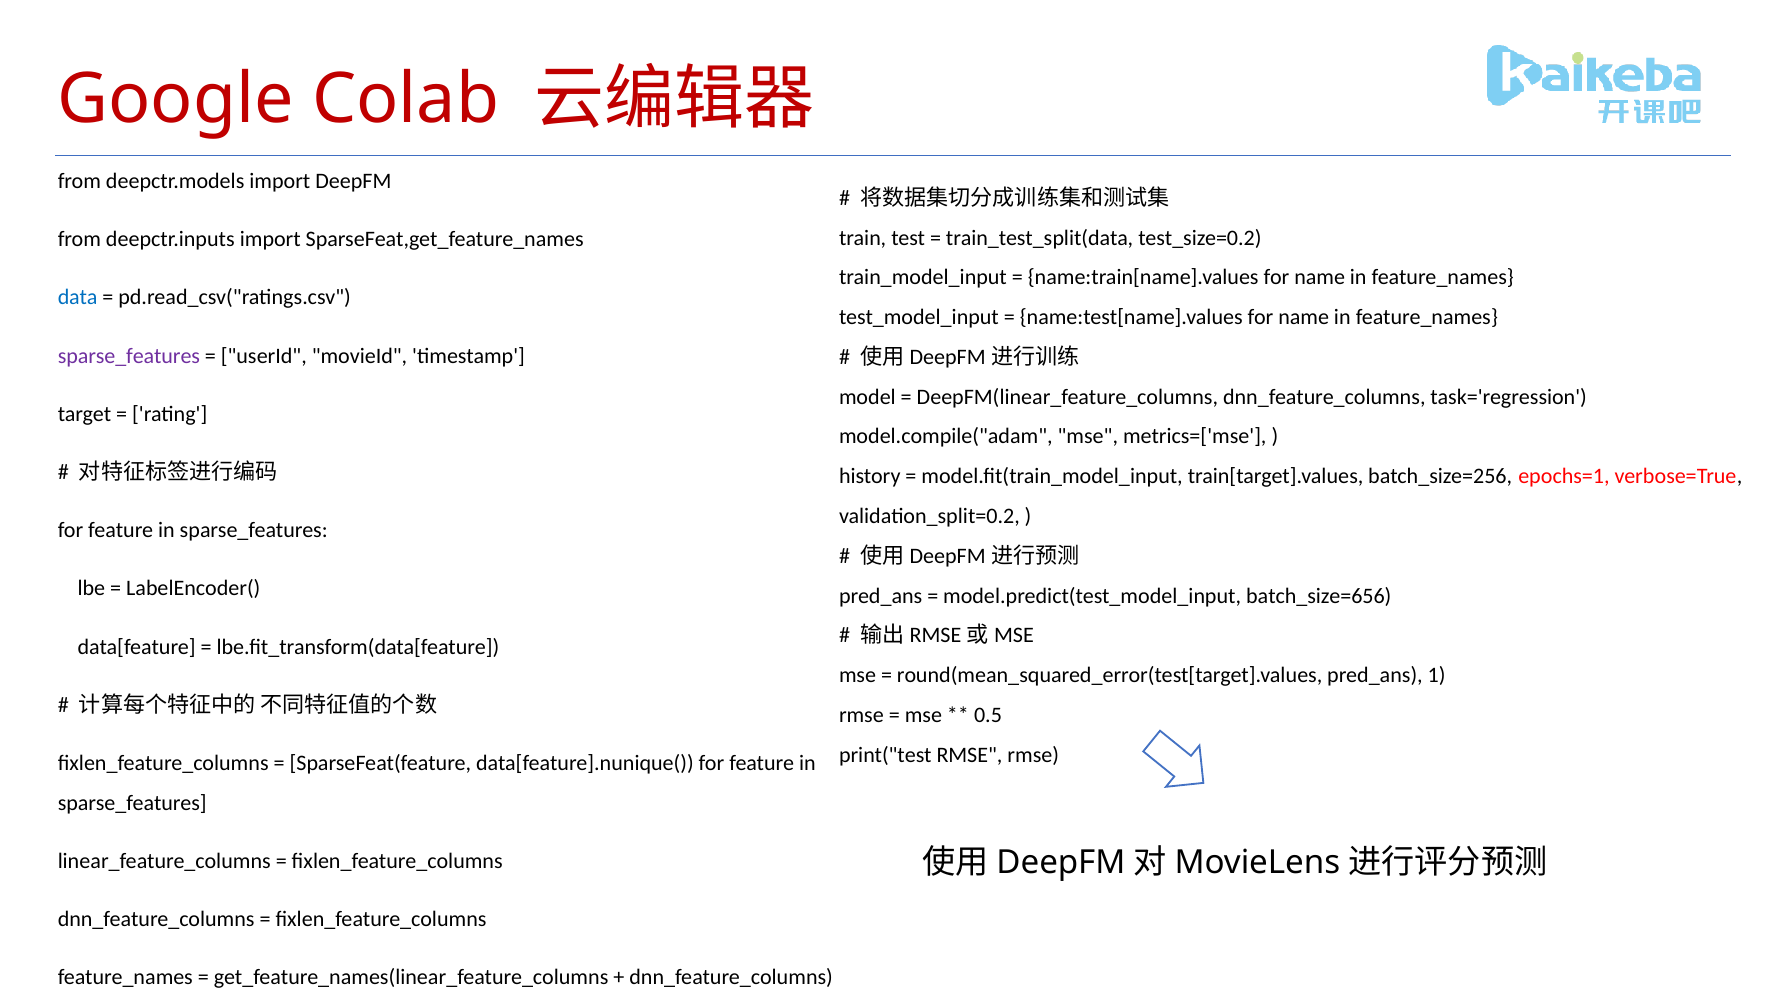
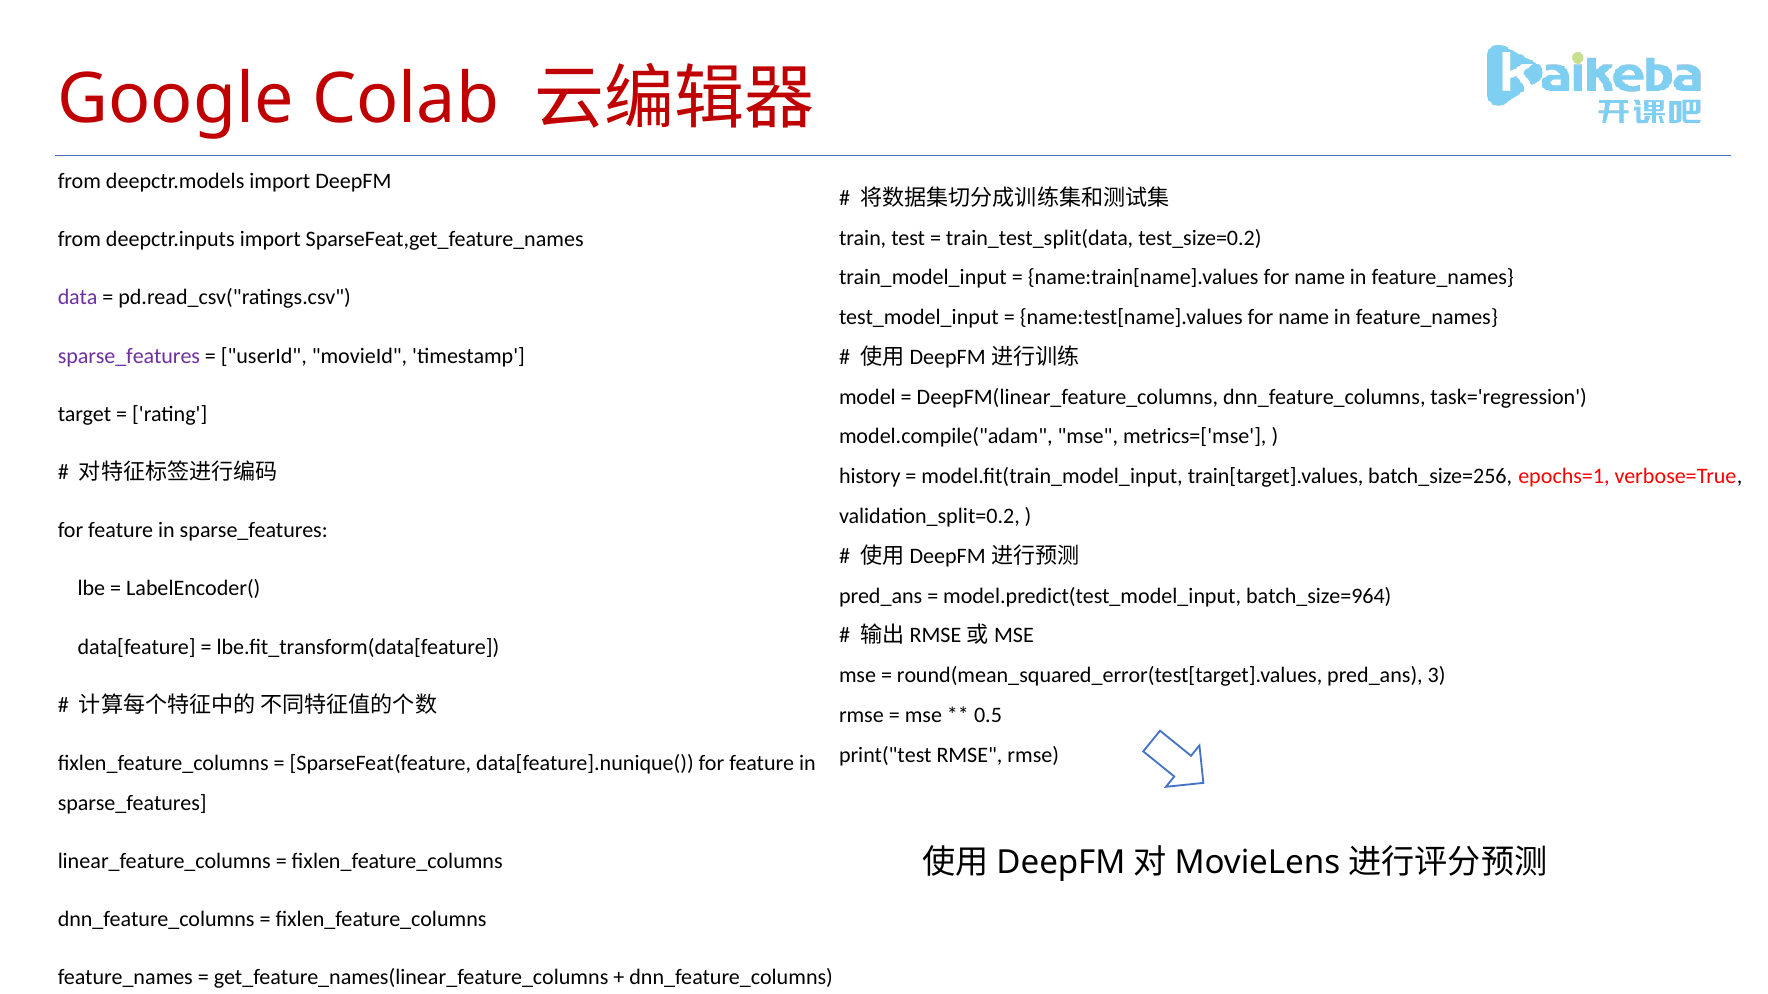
data colour: blue -> purple (78, 298)
batch_size=656: batch_size=656 -> batch_size=964 (1319, 596)
1: 1 -> 3 (1437, 676)
